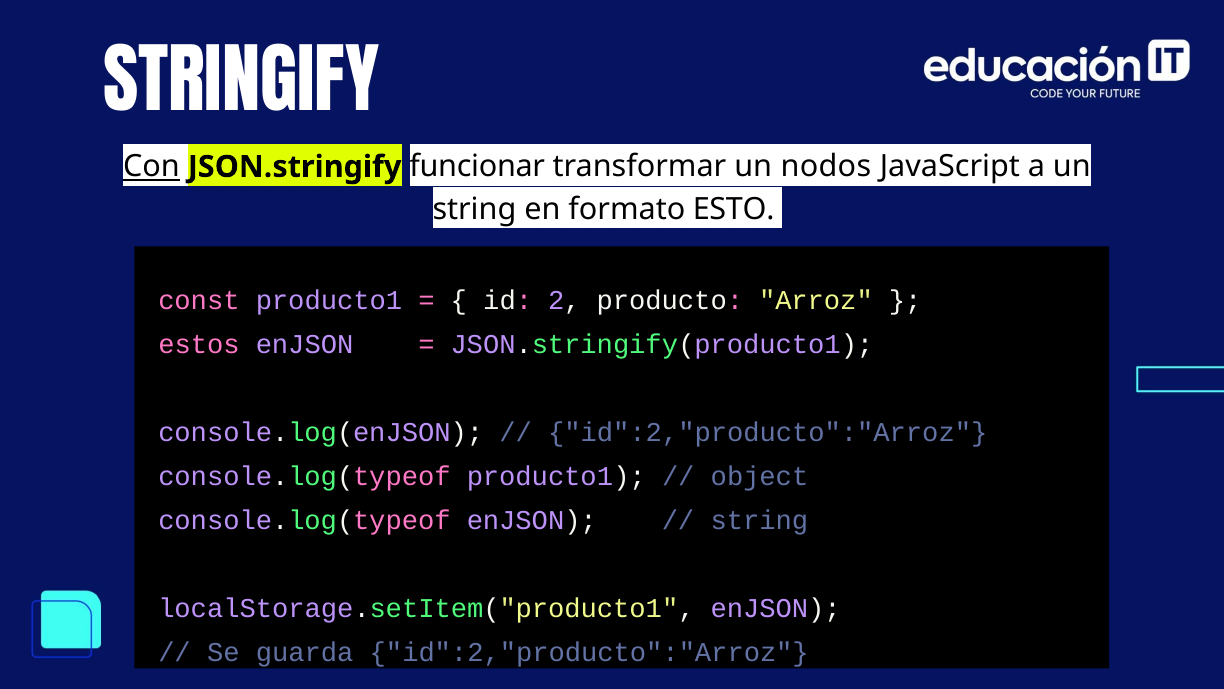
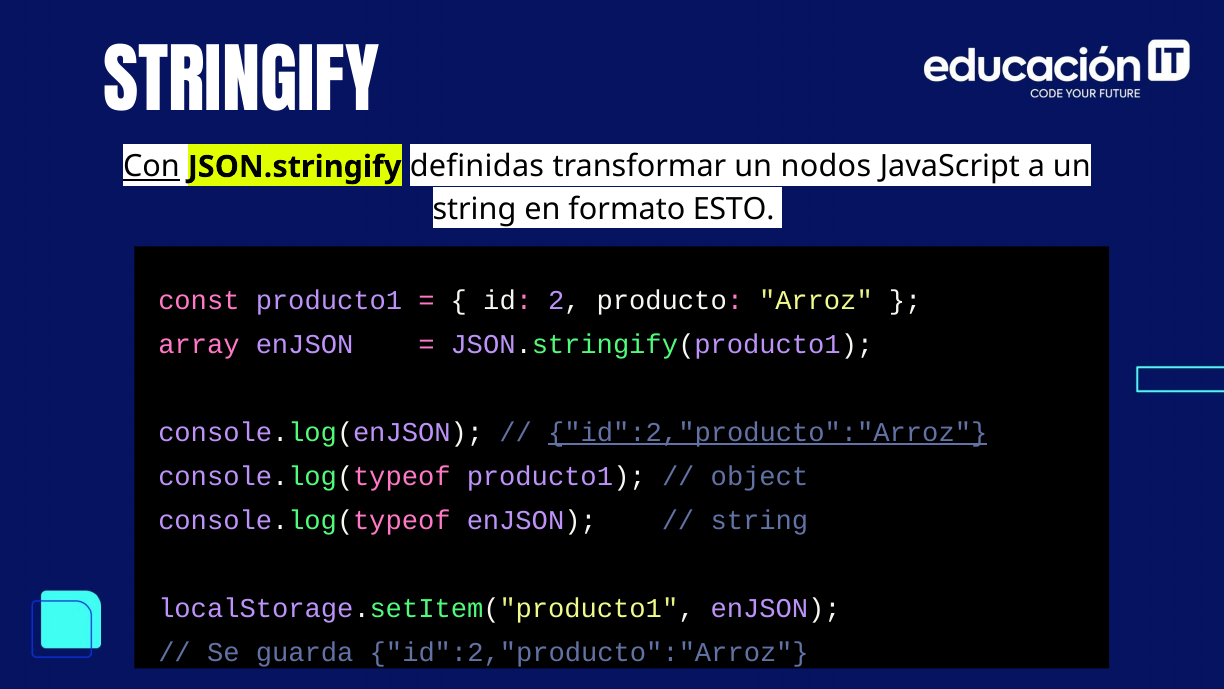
funcionar: funcionar -> definidas (477, 167)
estos: estos -> array (199, 344)
id":2,"producto":"Arroz underline: none -> present (768, 432)
